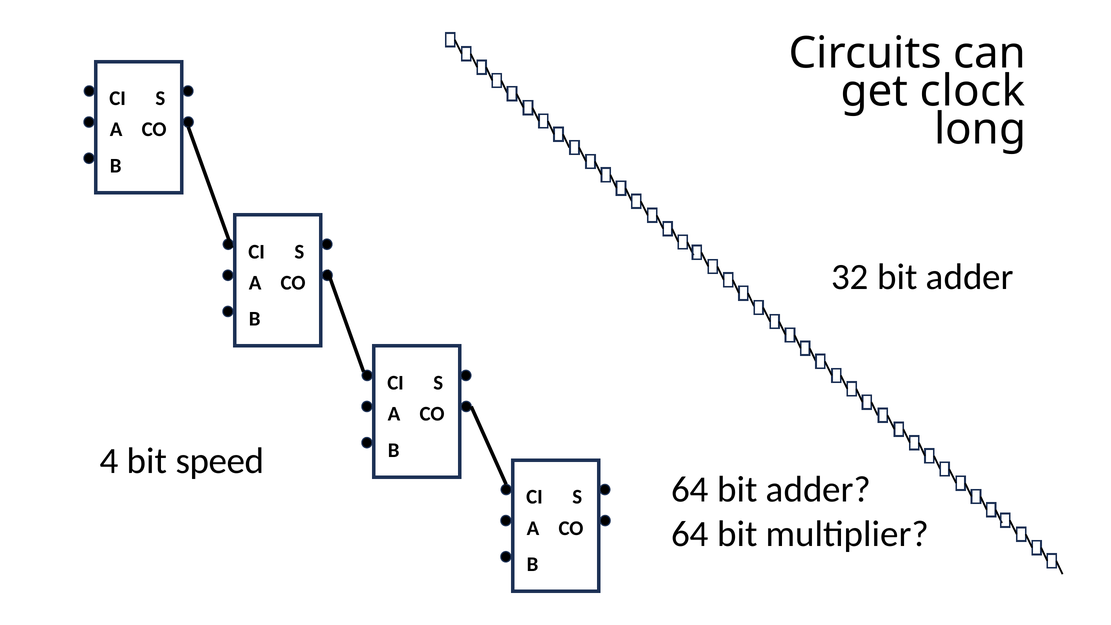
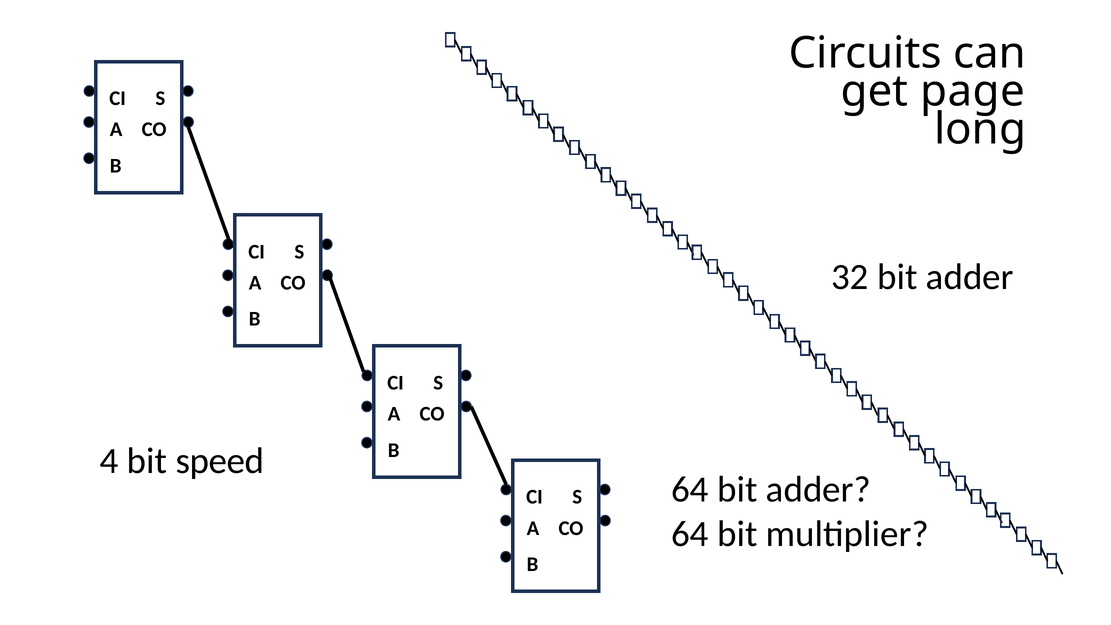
clock: clock -> page (973, 91)
